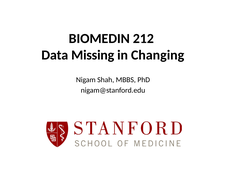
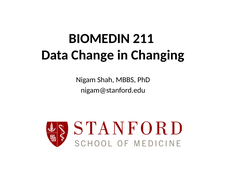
212: 212 -> 211 (143, 39)
Missing: Missing -> Change (93, 55)
